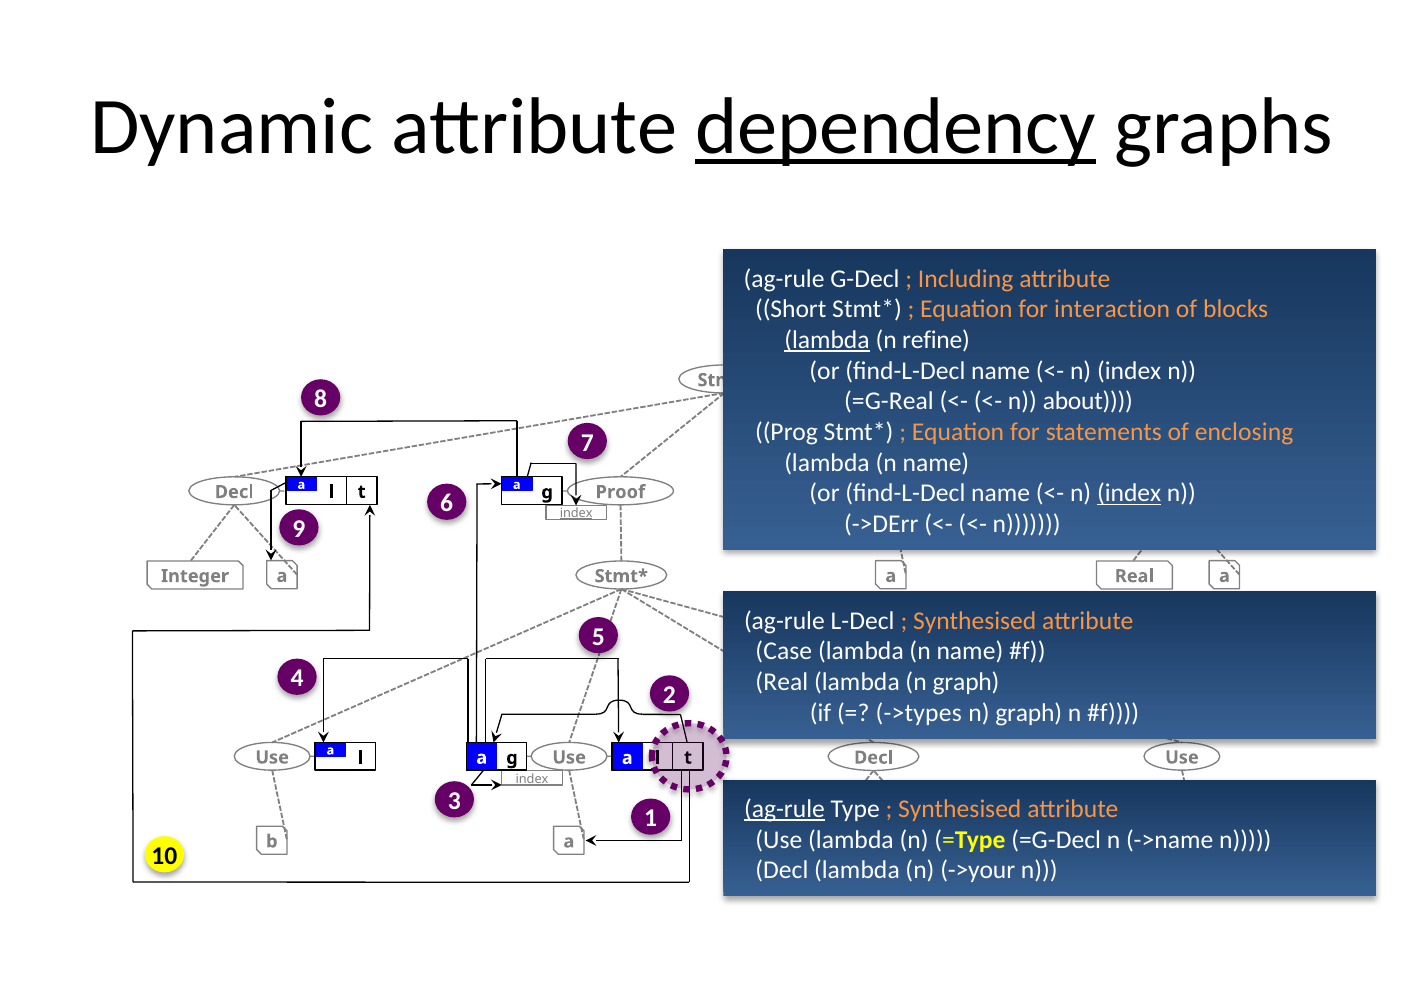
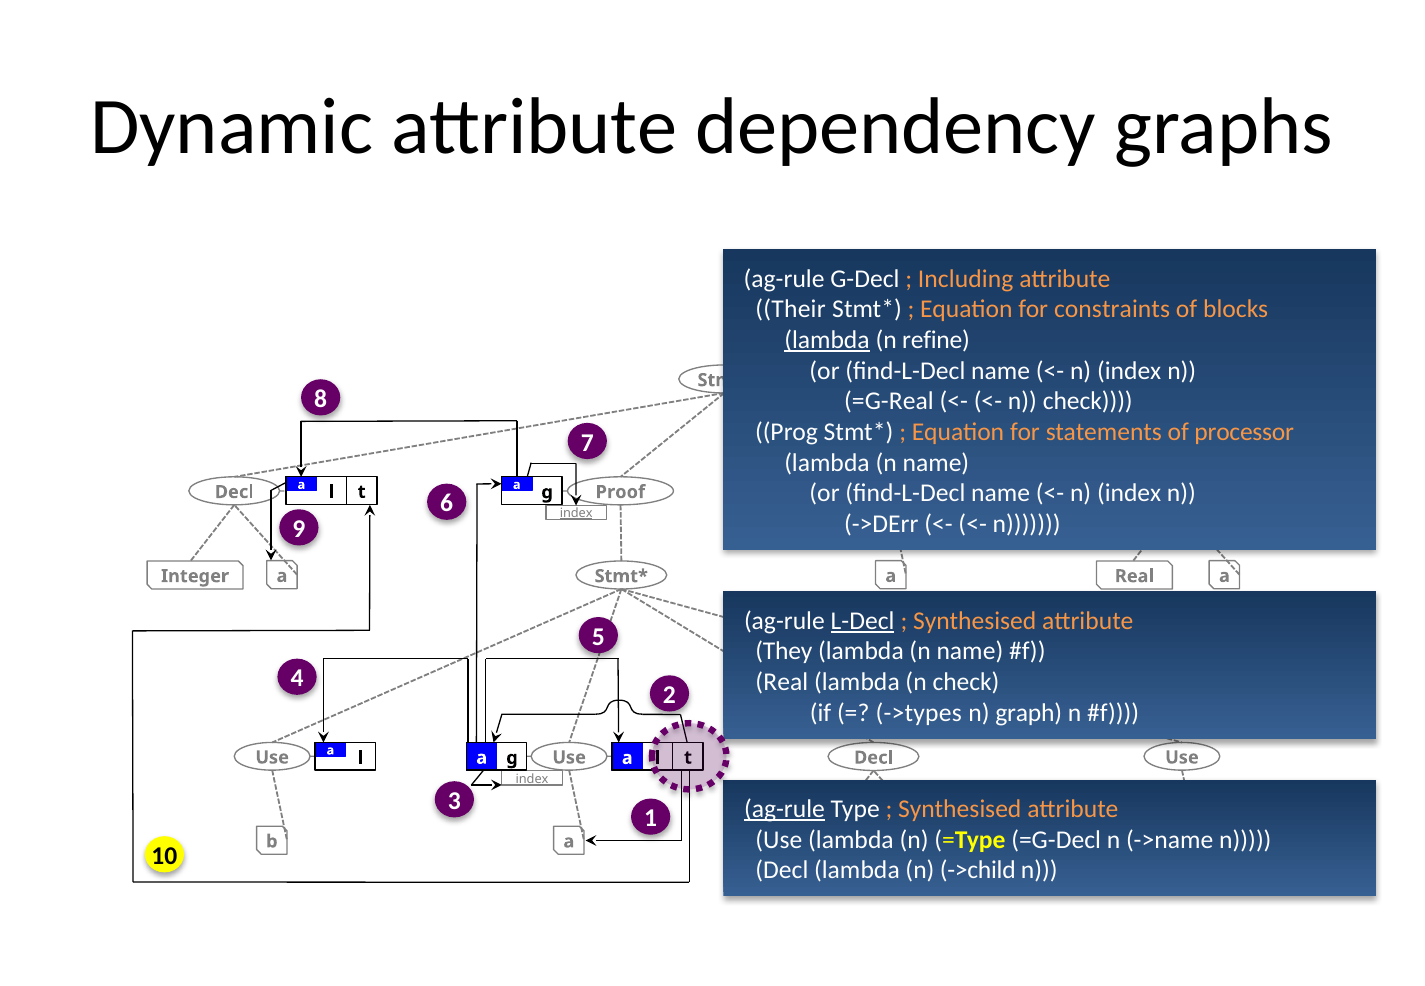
dependency underline: present -> none (896, 127)
Short: Short -> Their (791, 310)
interaction: interaction -> constraints (1112, 310)
about: about -> check (1088, 402)
enclosing: enclosing -> processor (1244, 432)
index underline: present -> none (1129, 494)
L-Decl underline: none -> present (863, 621)
Case: Case -> They (784, 652)
lambda n graph: graph -> check (966, 683)
->your: ->your -> ->child (978, 871)
